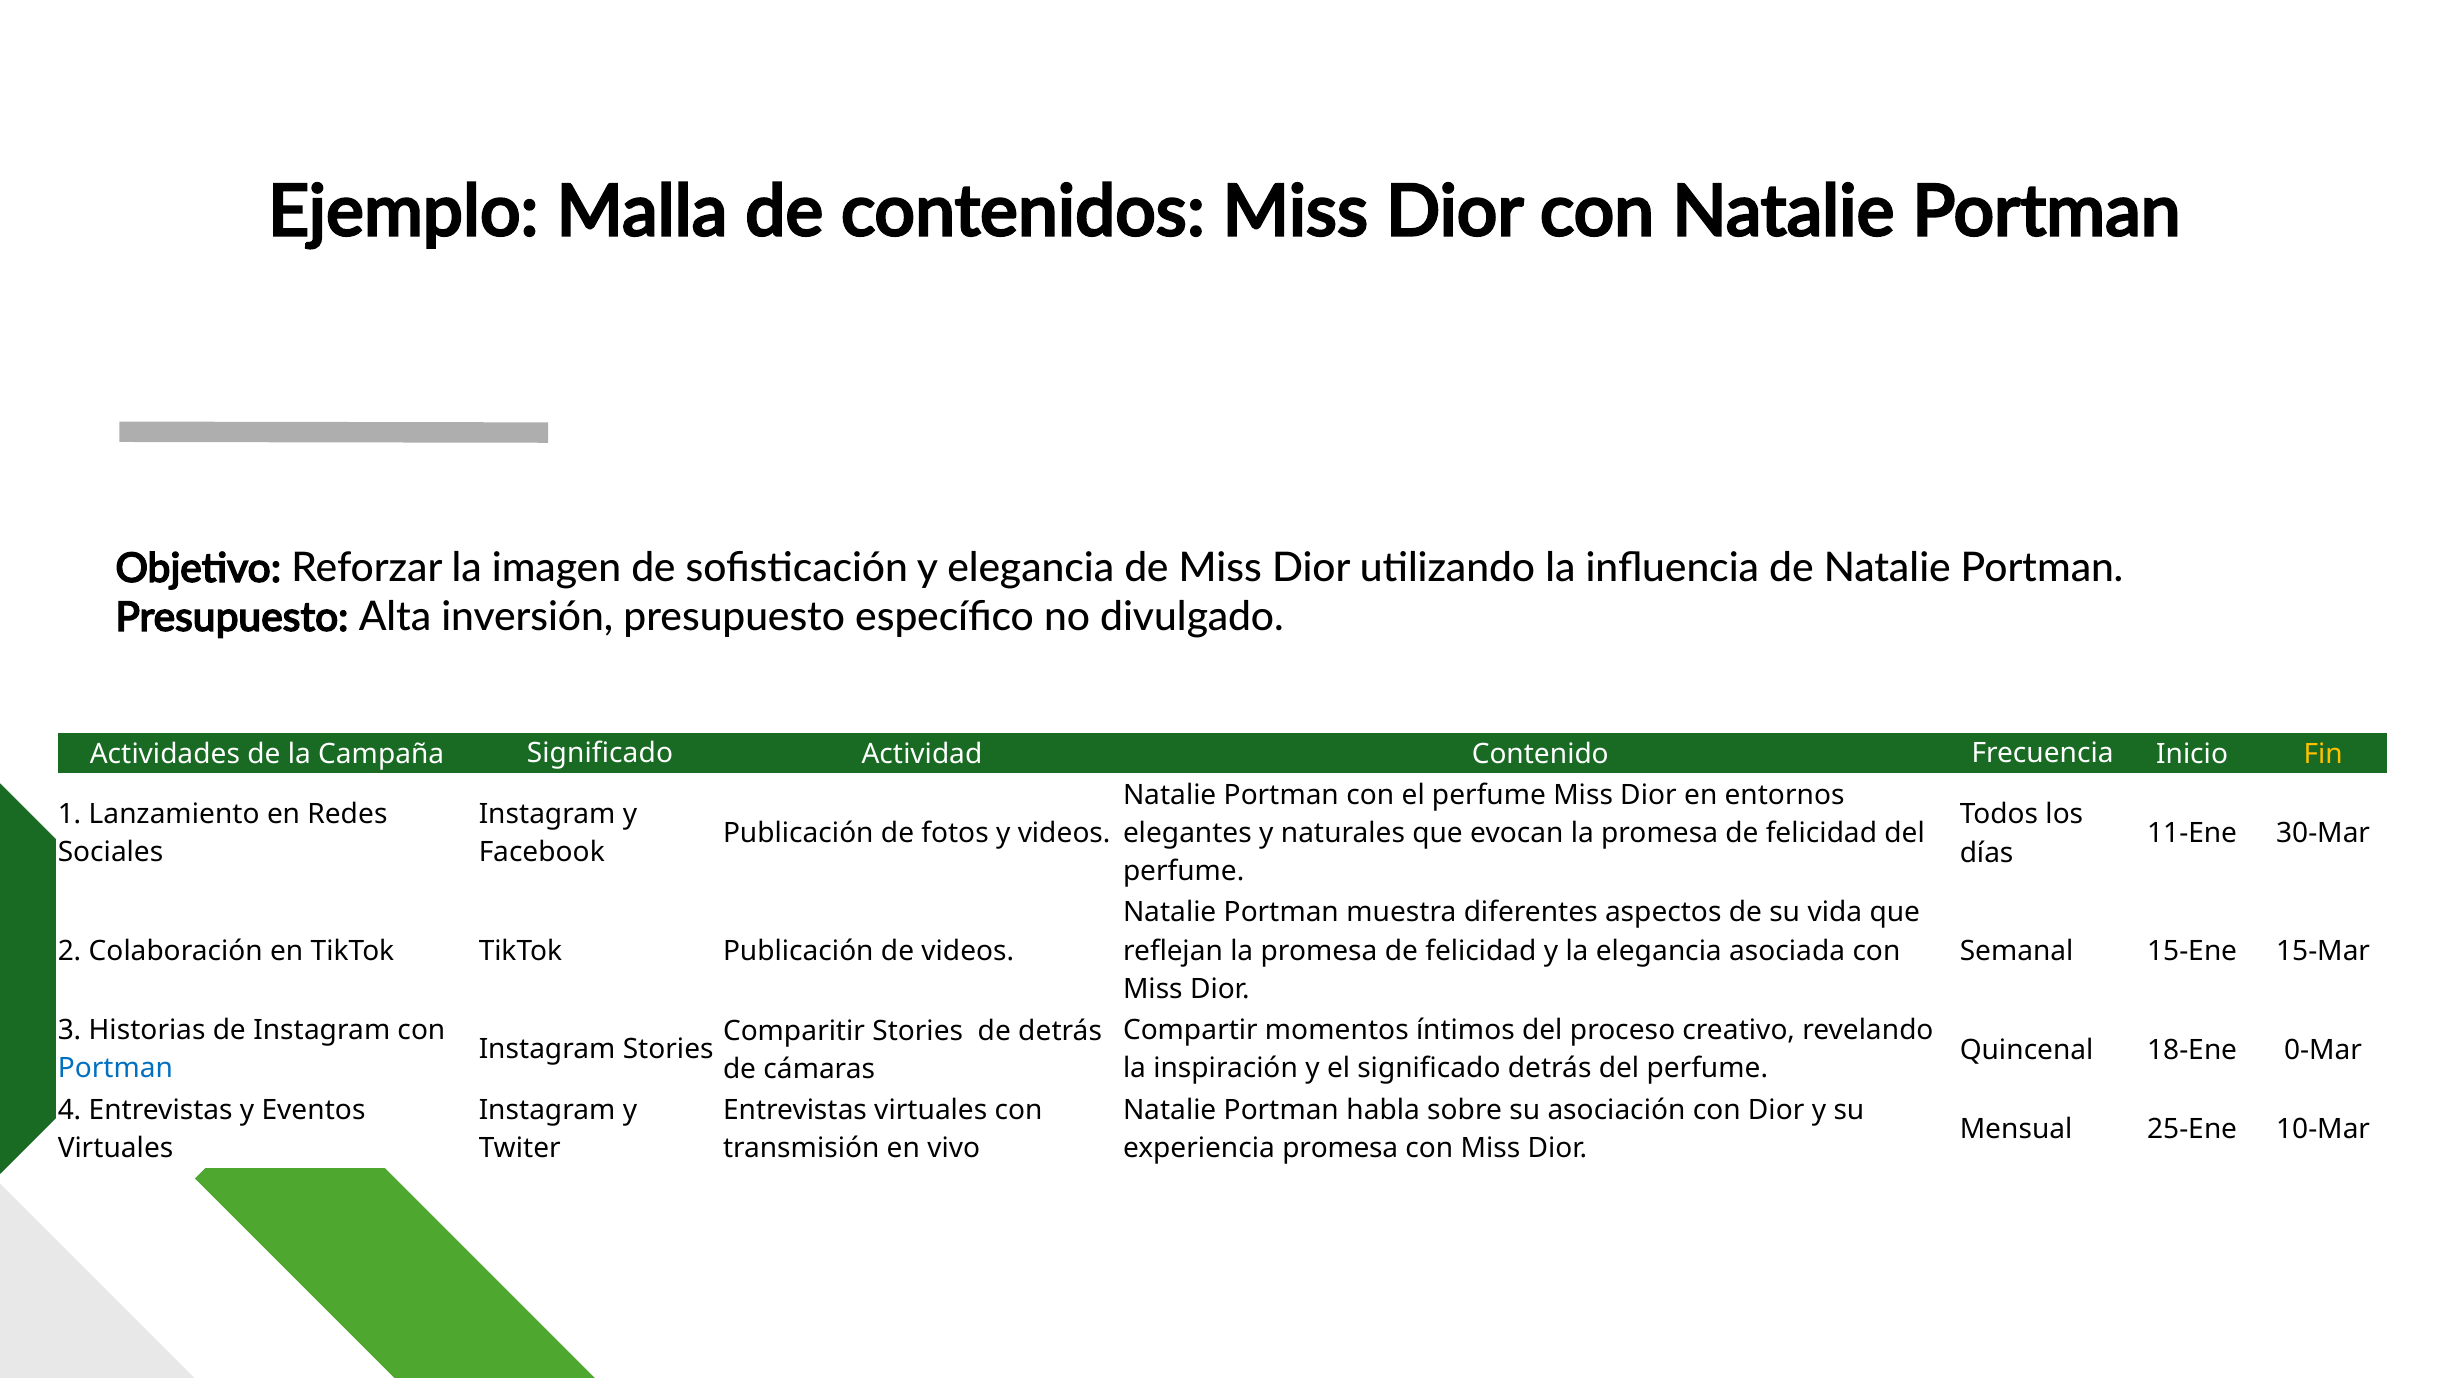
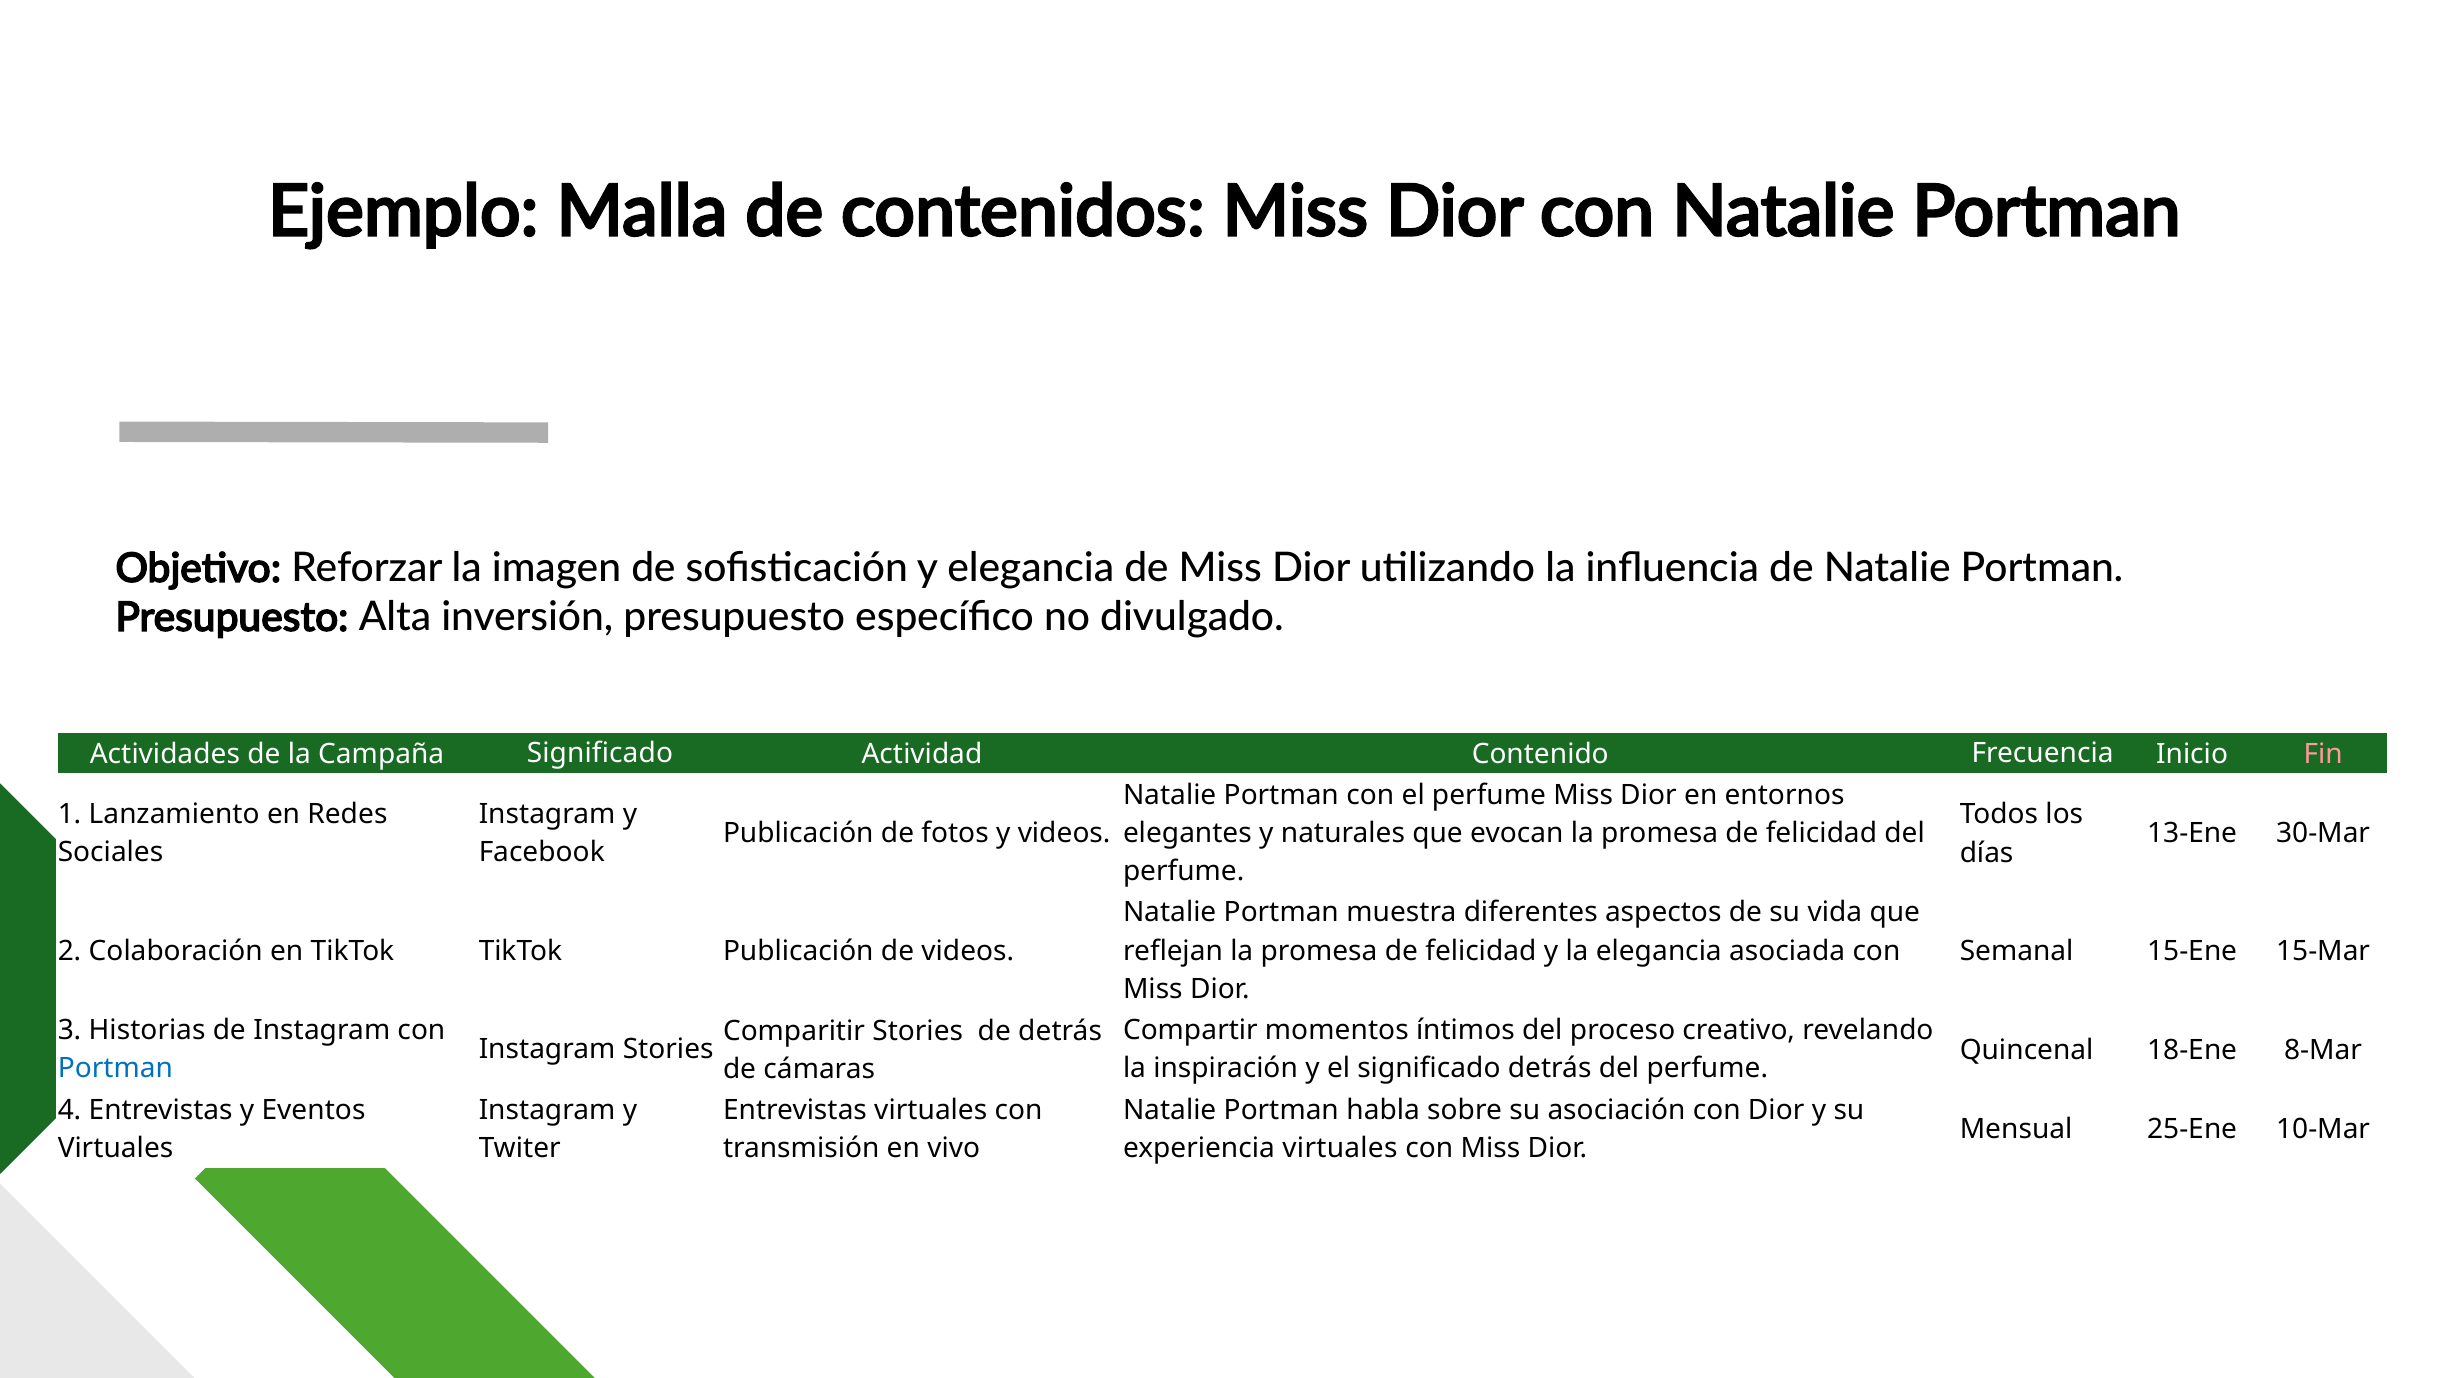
Fin colour: yellow -> pink (2323, 754)
11-Ene: 11-Ene -> 13-Ene (2192, 834)
0-Mar: 0-Mar -> 8-Mar (2323, 1050)
experiencia promesa: promesa -> virtuales (1340, 1148)
